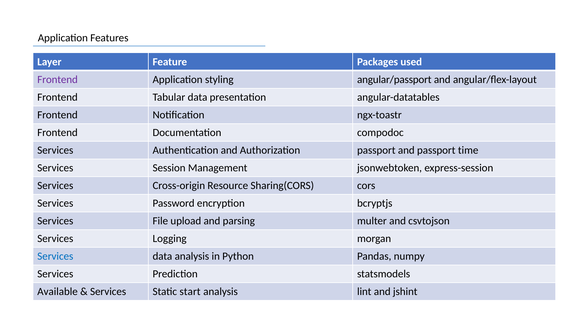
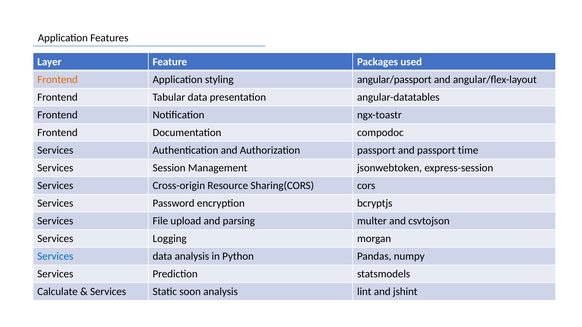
Frontend colour: purple -> orange (58, 80)
Available: Available -> Calculate (58, 292)
start: start -> soon (190, 292)
